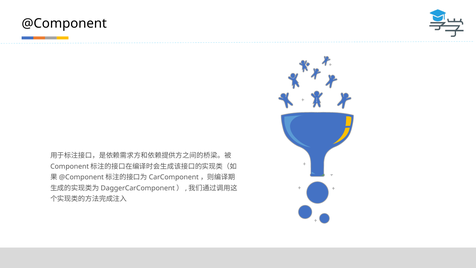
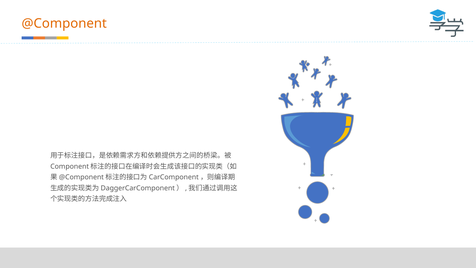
@Component colour: black -> orange (64, 23)
